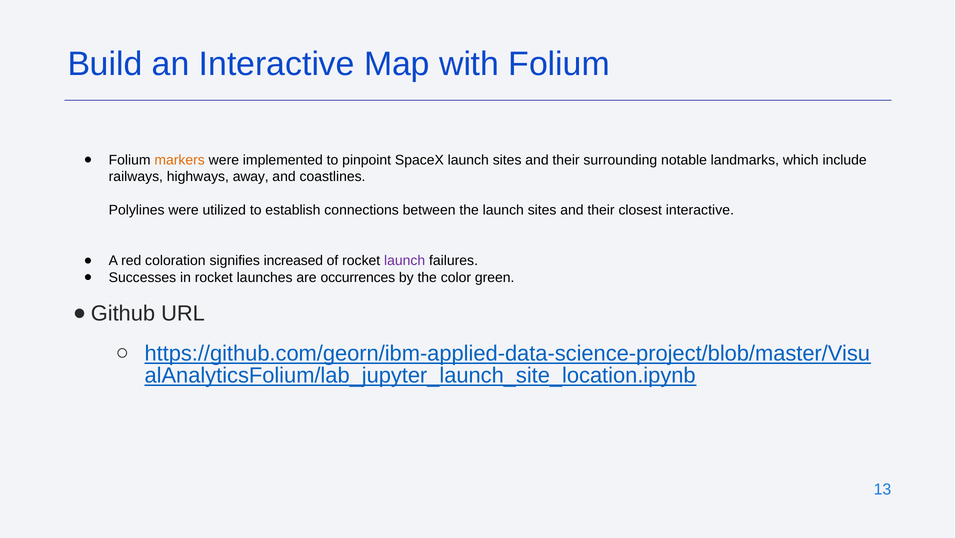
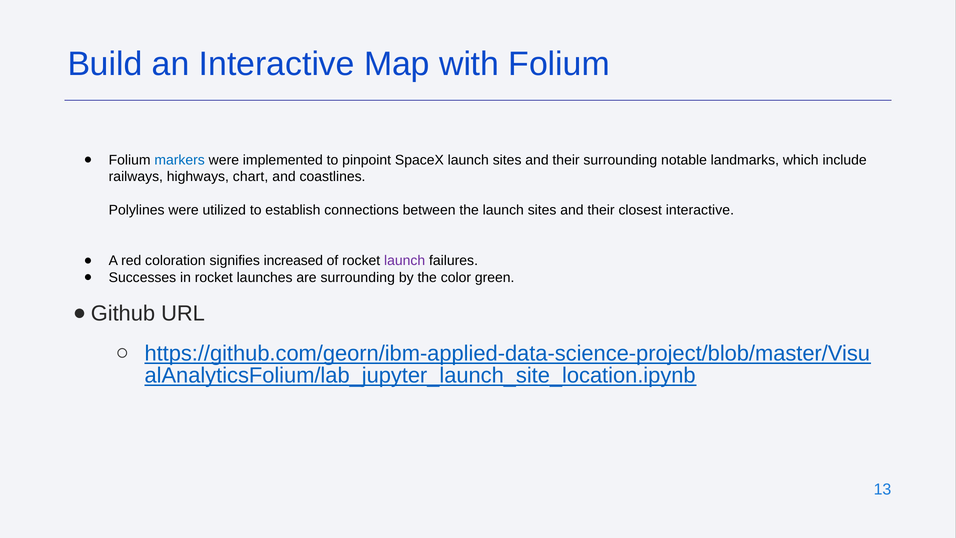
markers colour: orange -> blue (180, 160)
away: away -> chart (251, 177)
are occurrences: occurrences -> surrounding (358, 277)
